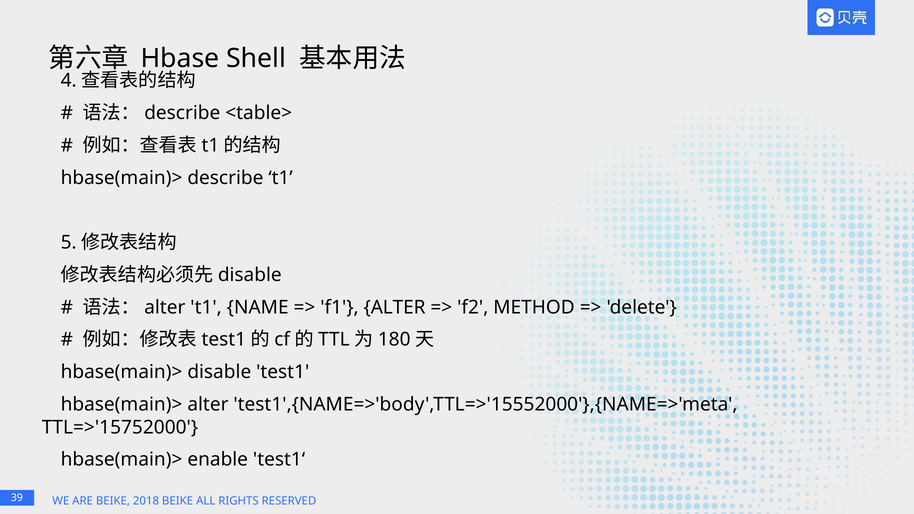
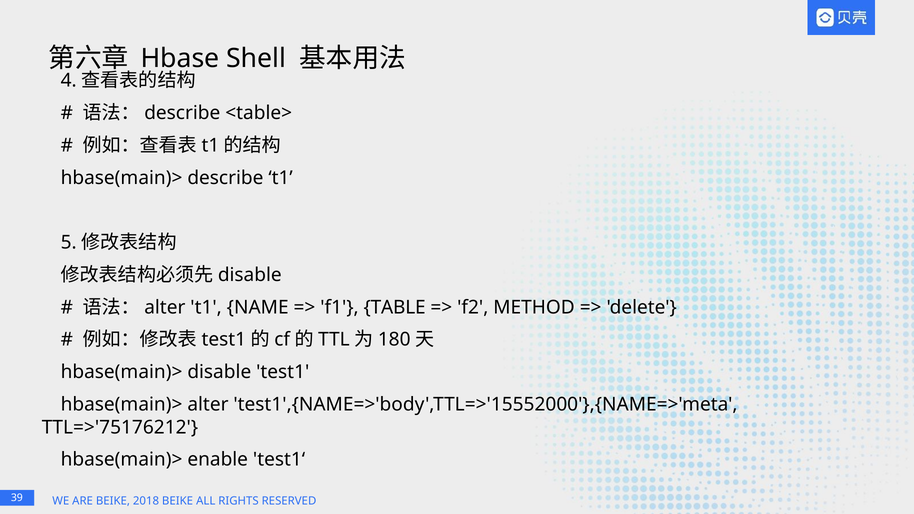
f1 ALTER: ALTER -> TABLE (395, 307)
TTL=>'15752000: TTL=>'15752000 -> TTL=>'75176212 (120, 427)
